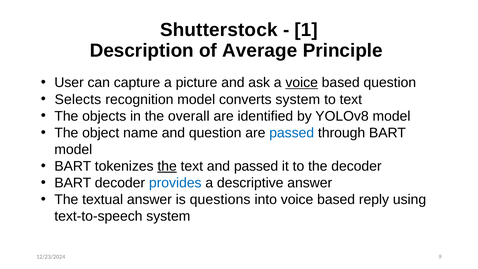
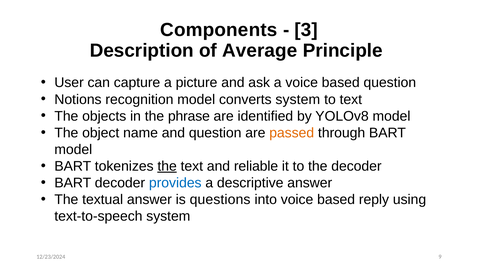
Shutterstock: Shutterstock -> Components (219, 30)
1: 1 -> 3 (306, 30)
voice underline: present -> none (302, 83)
Selects: Selects -> Notions (78, 99)
overall: overall -> phrase (189, 116)
passed colour: blue -> orange (292, 133)
and passed: passed -> reliable (256, 166)
